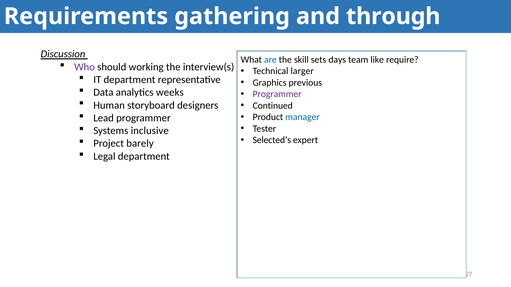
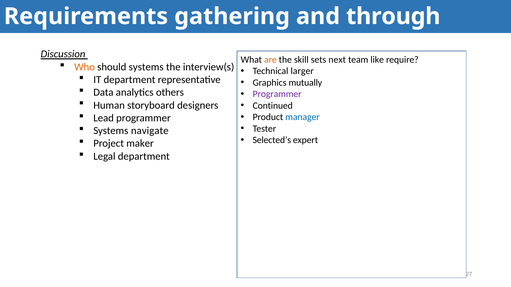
are colour: blue -> orange (270, 60)
days: days -> next (337, 60)
Who colour: purple -> orange (85, 67)
should working: working -> systems (146, 67)
previous: previous -> mutually (305, 83)
weeks: weeks -> others (170, 93)
inclusive: inclusive -> navigate (150, 131)
barely: barely -> maker (140, 144)
